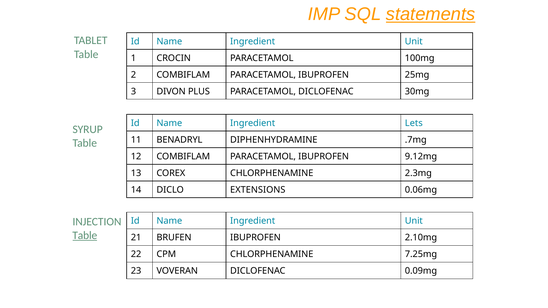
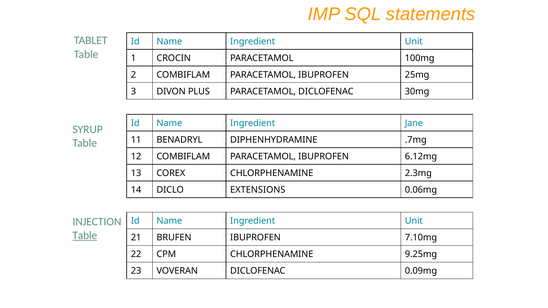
statements underline: present -> none (431, 14)
Lets: Lets -> Jane (414, 123)
9.12mg: 9.12mg -> 6.12mg (421, 157)
2.10mg: 2.10mg -> 7.10mg (421, 238)
7.25mg: 7.25mg -> 9.25mg (421, 254)
